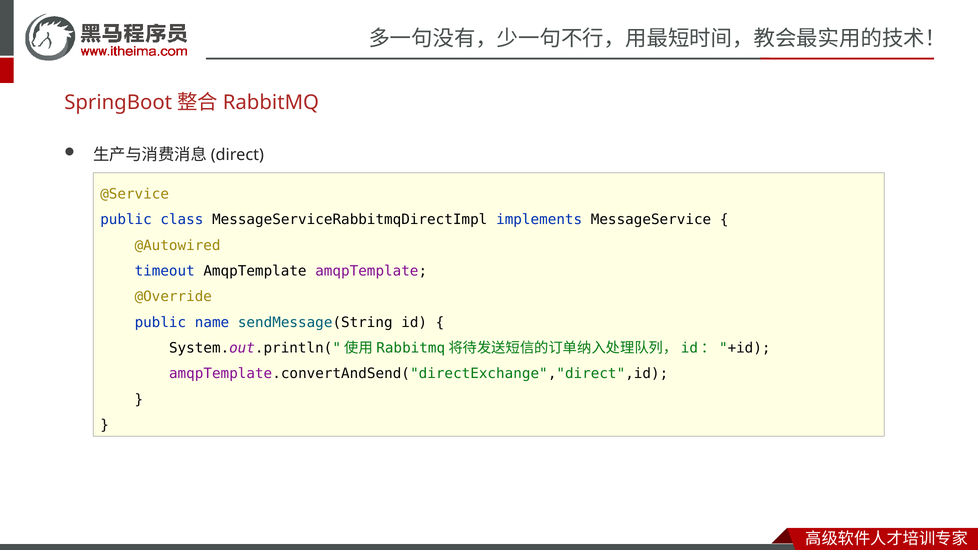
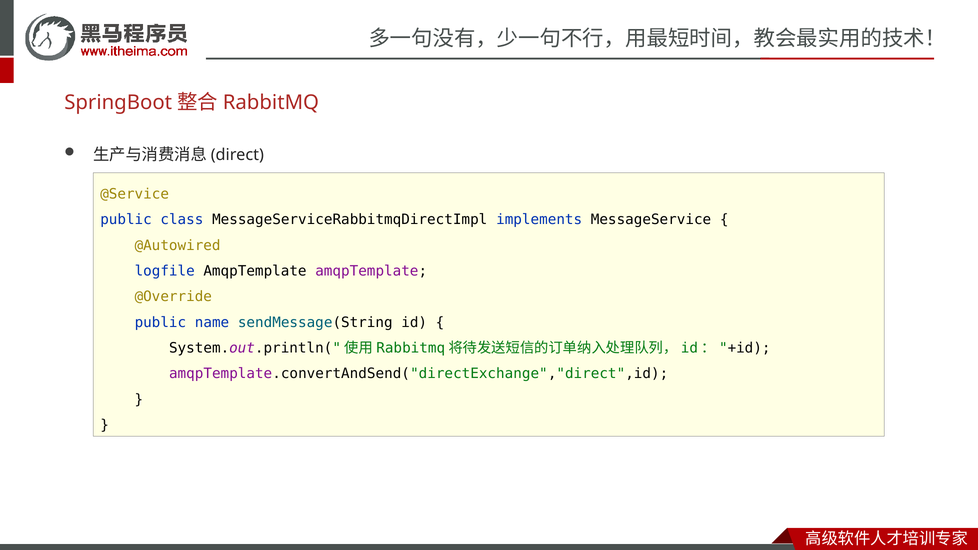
timeout: timeout -> logfile (165, 271)
